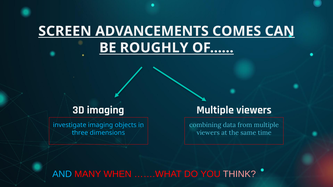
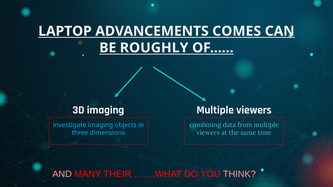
SCREEN: SCREEN -> LAPTOP (65, 31)
AND colour: light blue -> pink (62, 174)
WHEN: WHEN -> THEIR (118, 174)
